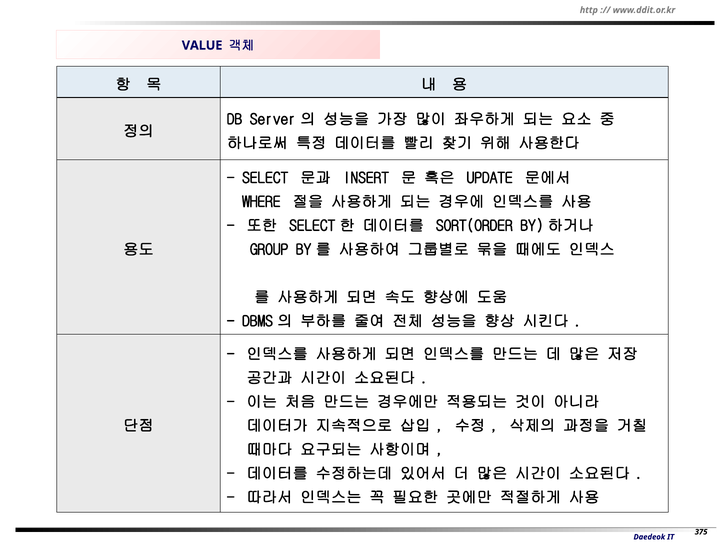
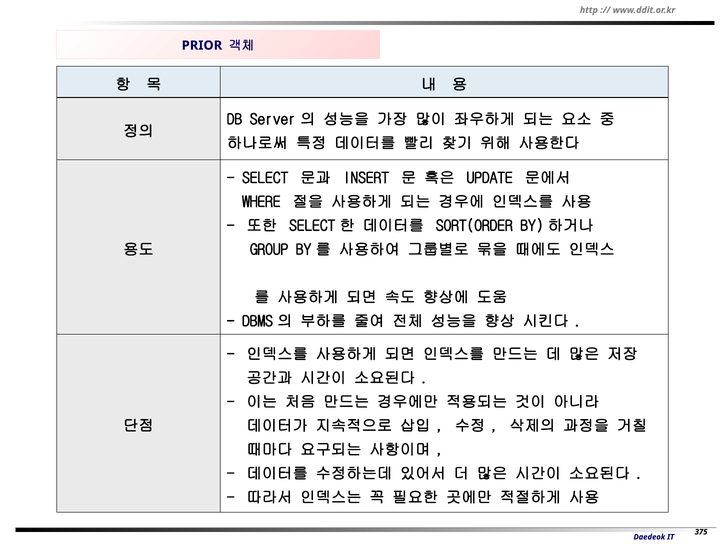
VALUE: VALUE -> PRIOR (202, 45)
